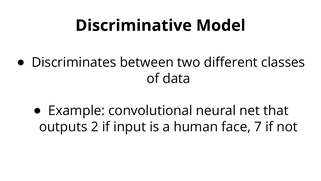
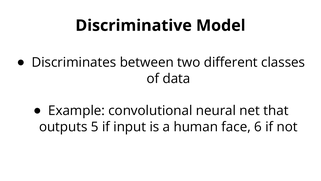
2: 2 -> 5 (95, 127)
7: 7 -> 6 (258, 127)
